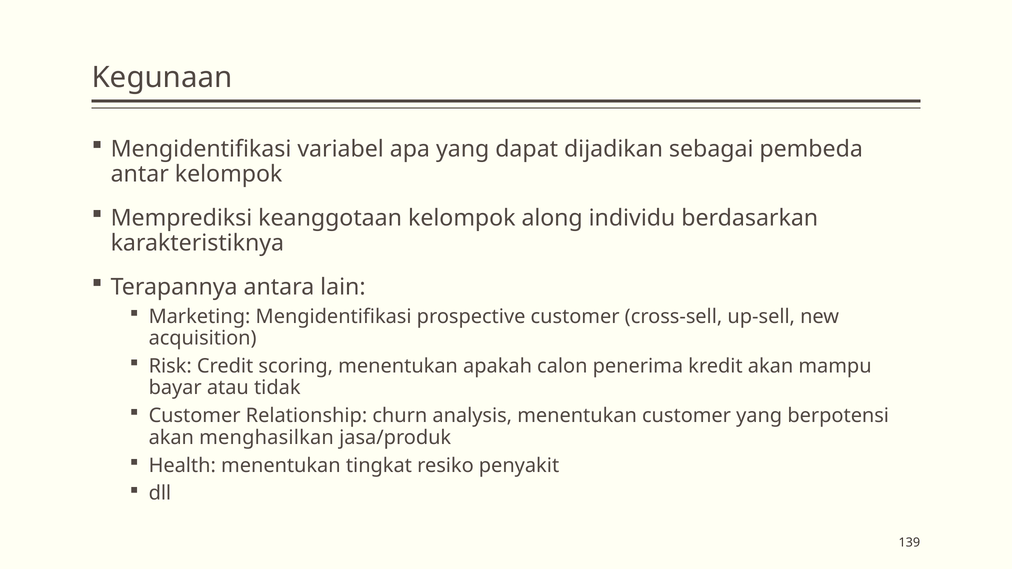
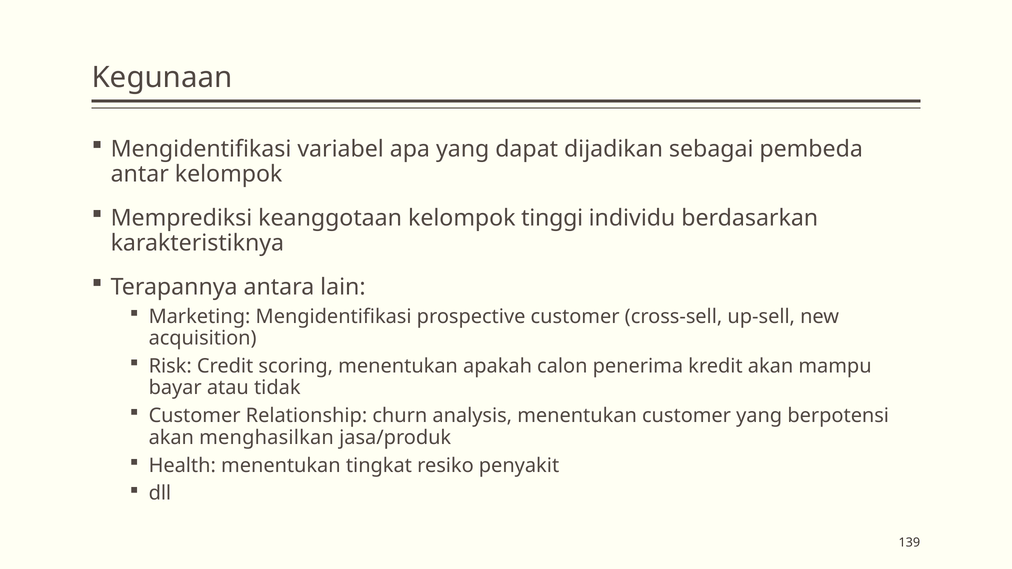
along: along -> tinggi (552, 218)
